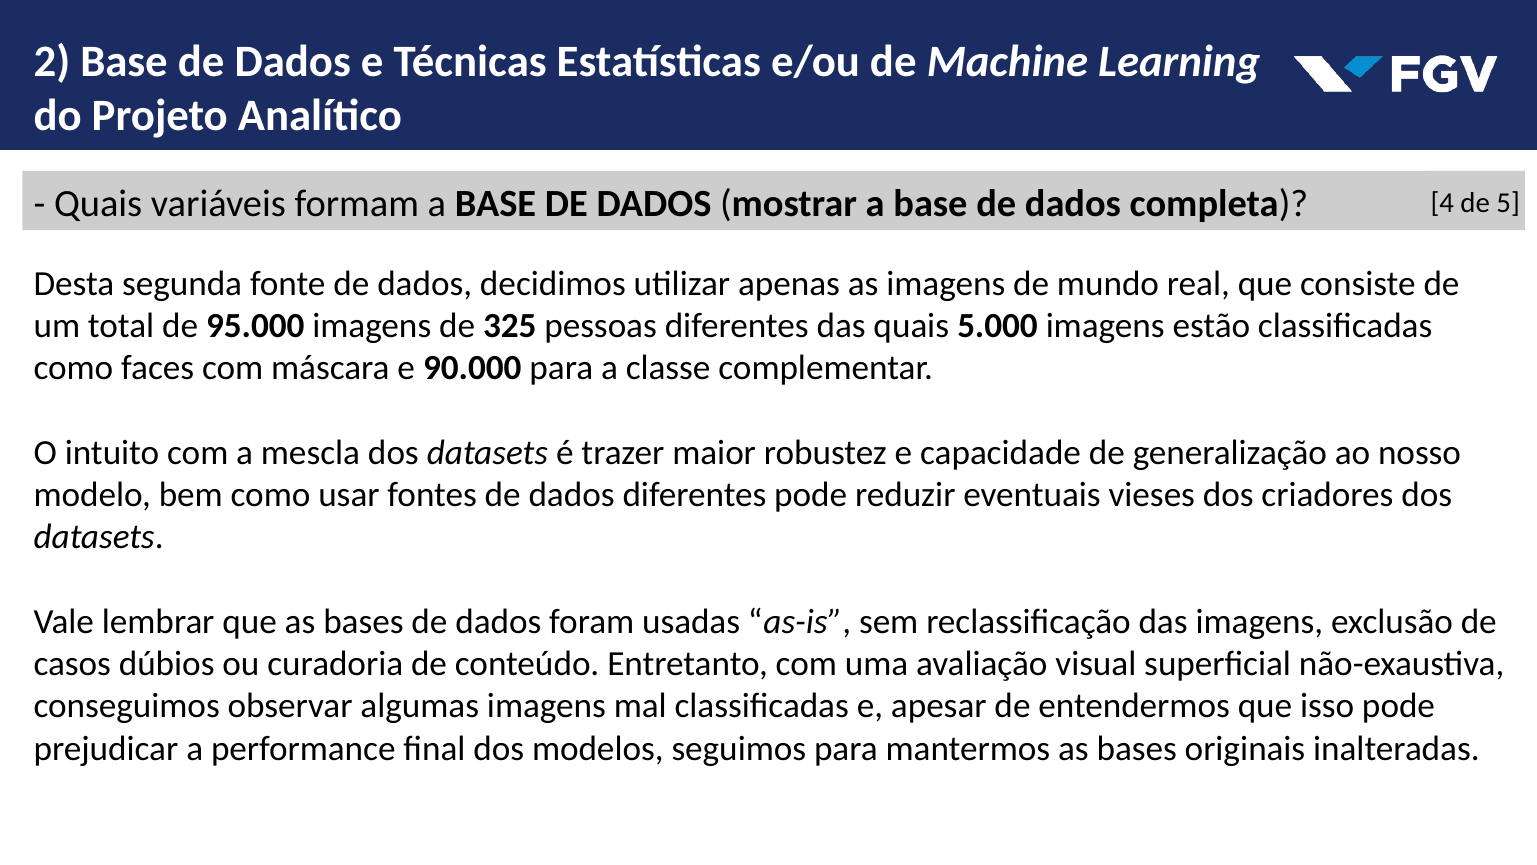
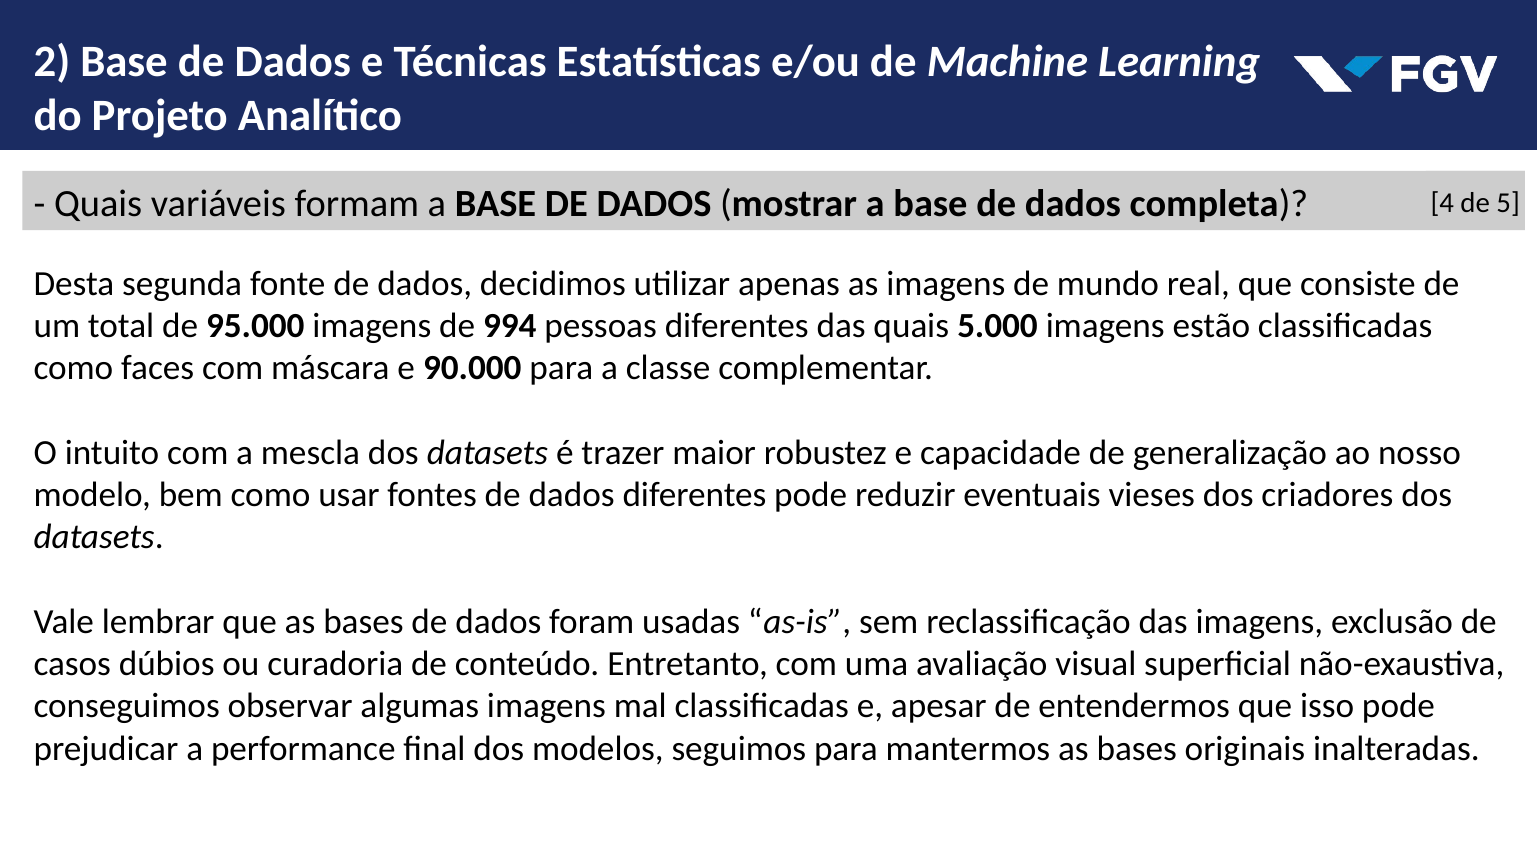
325: 325 -> 994 (510, 326)
